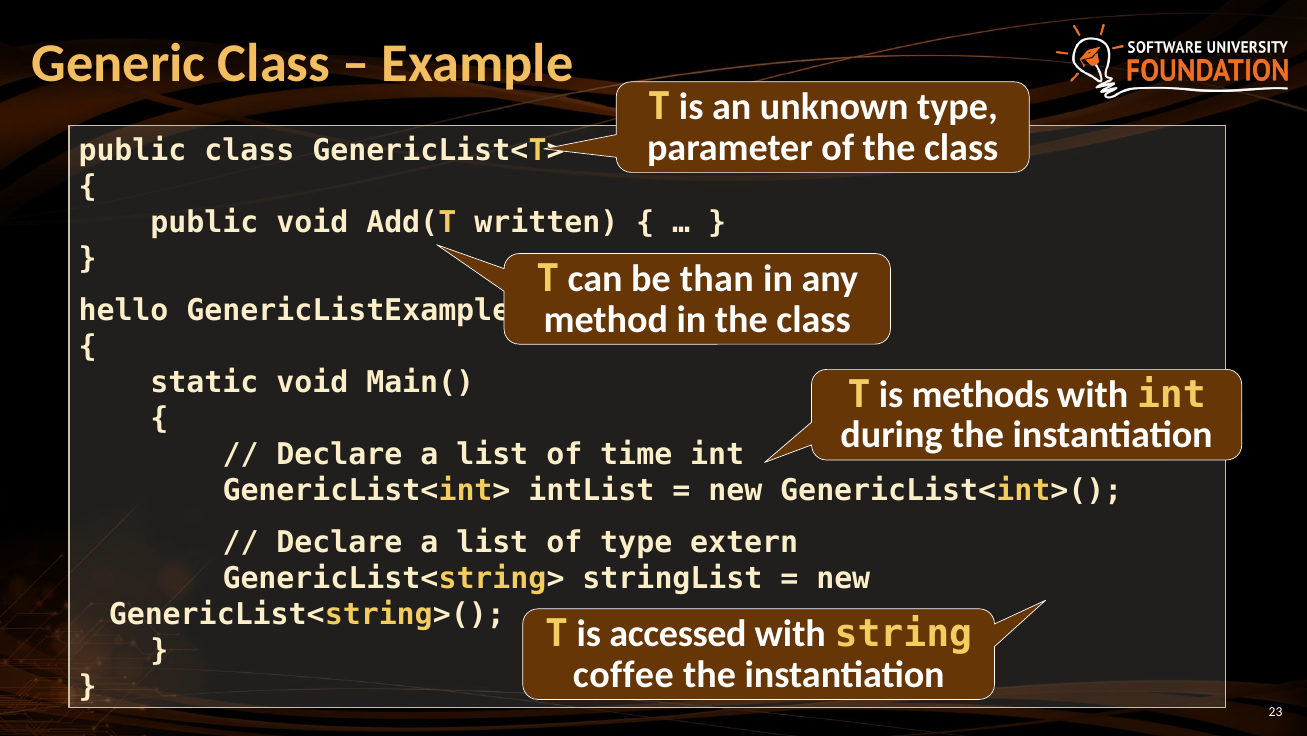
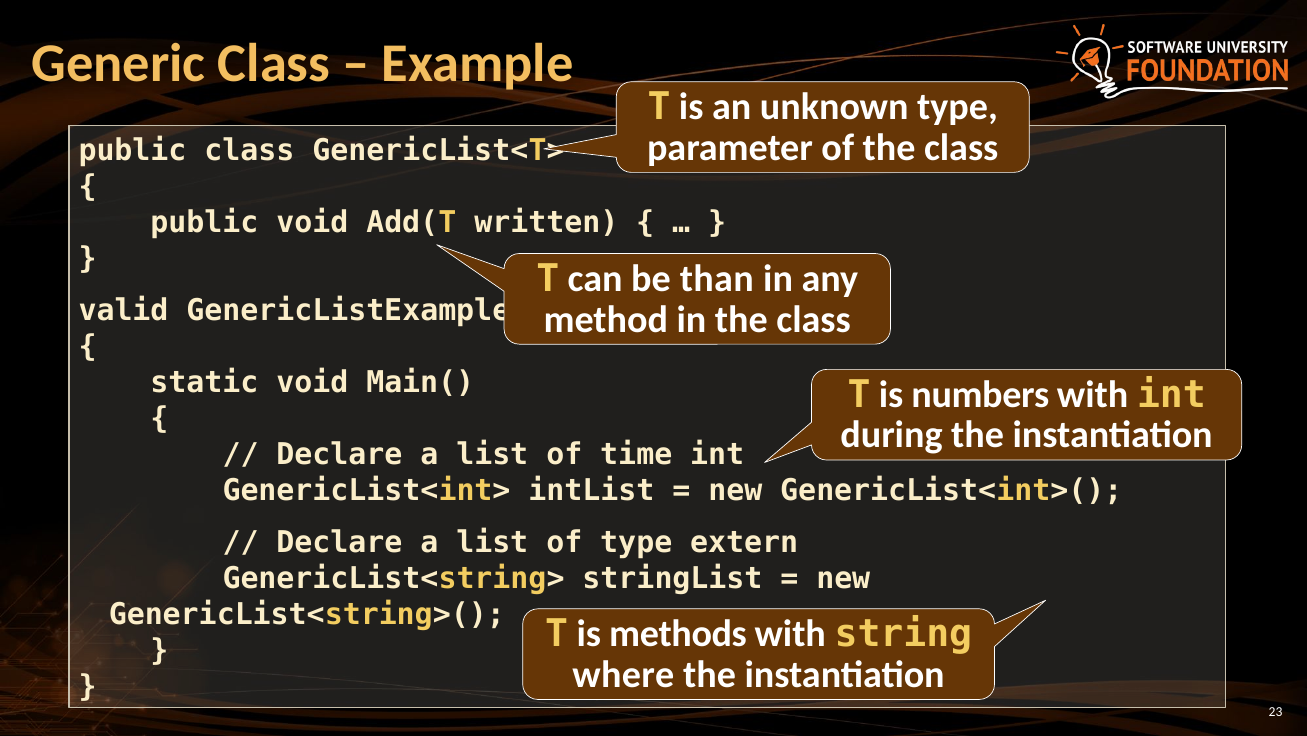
hello: hello -> valid (124, 310)
methods: methods -> numbers (980, 394)
accessed: accessed -> methods (678, 633)
coffee: coffee -> where (623, 674)
